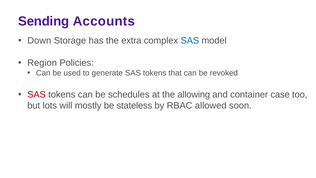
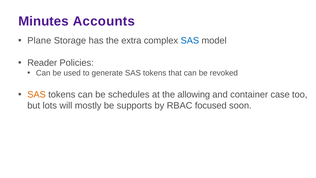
Sending: Sending -> Minutes (44, 21)
Down: Down -> Plane (39, 41)
Region: Region -> Reader (42, 63)
SAS colour: red -> orange (37, 94)
stateless: stateless -> supports (134, 105)
allowed: allowed -> focused (211, 105)
